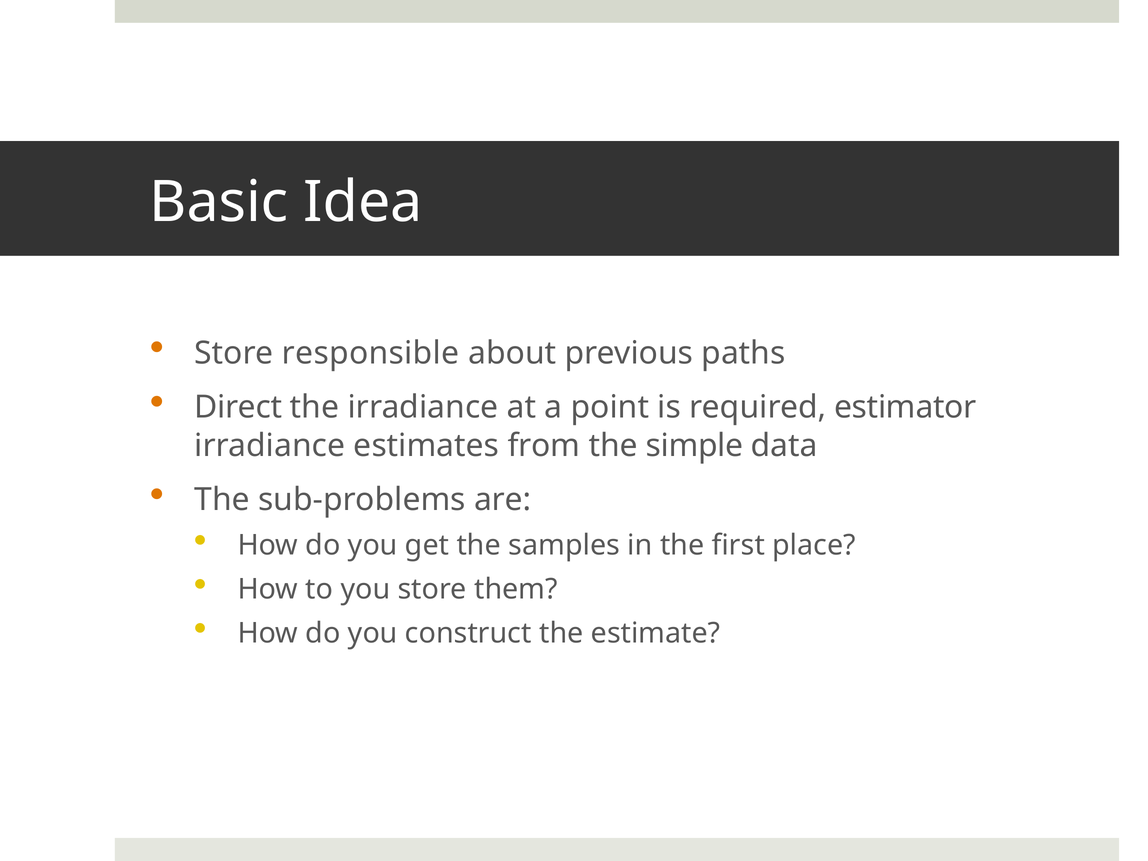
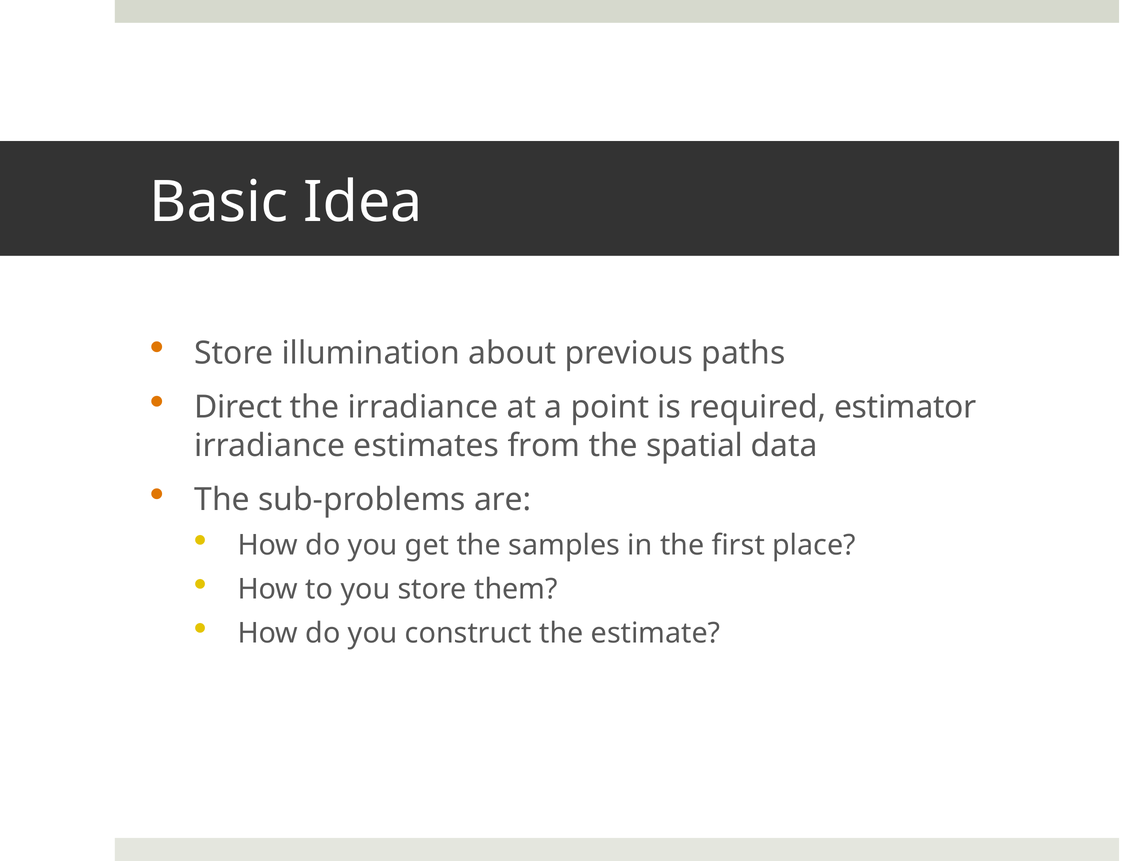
responsible: responsible -> illumination (371, 353)
simple: simple -> spatial (695, 446)
